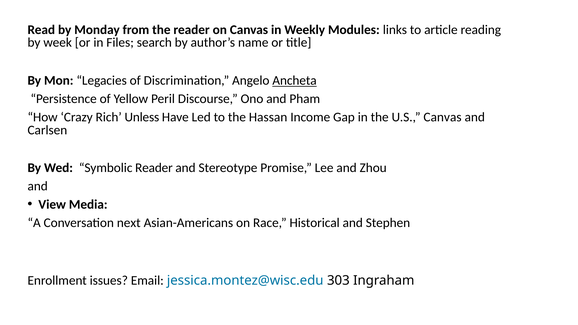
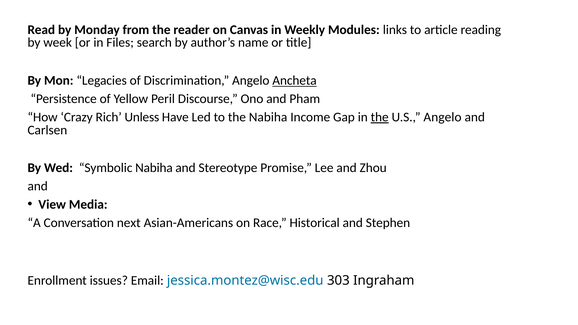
the Hassan: Hassan -> Nabiha (268, 117)
the underline: none -> present (380, 117)
U.S Canvas: Canvas -> Angelo (442, 117)
Symbolic Reader: Reader -> Nabiha (154, 168)
